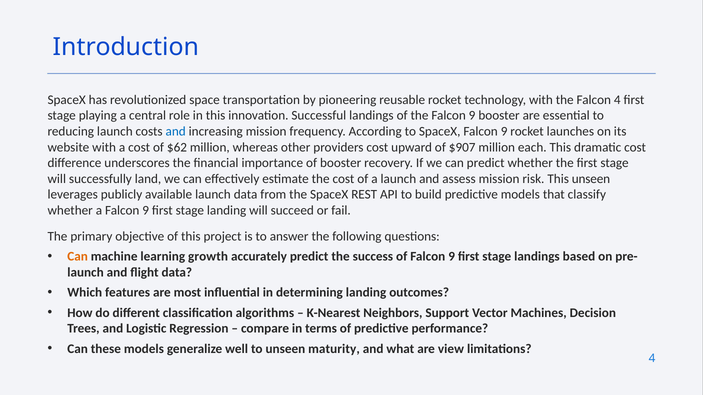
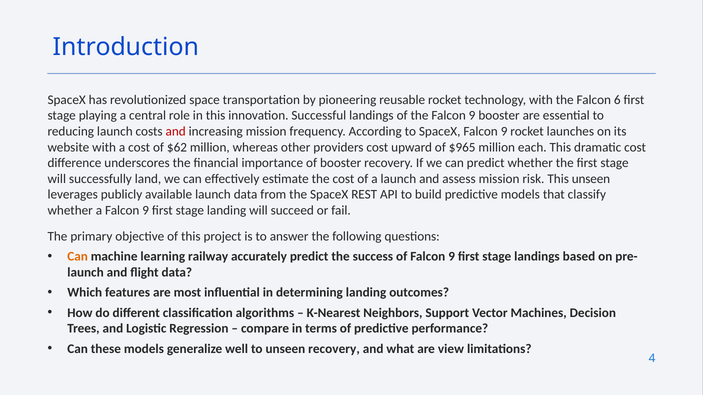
Falcon 4: 4 -> 6 (617, 100)
and colour: blue -> red (176, 132)
$907: $907 -> $965 (462, 147)
growth: growth -> railway (208, 257)
unseen maturity: maturity -> recovery (334, 349)
